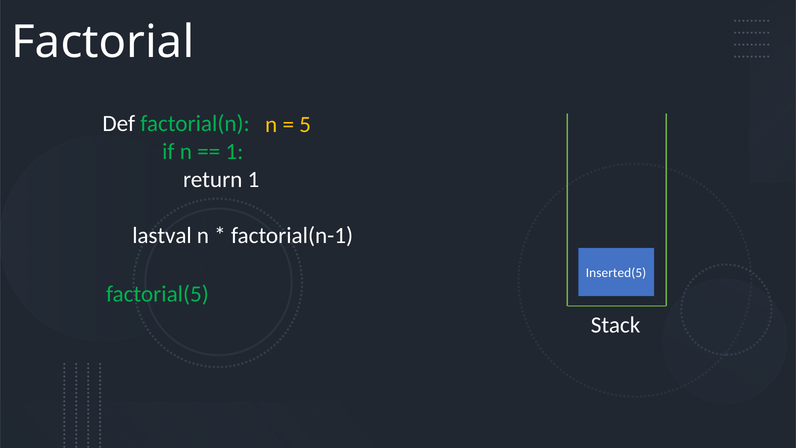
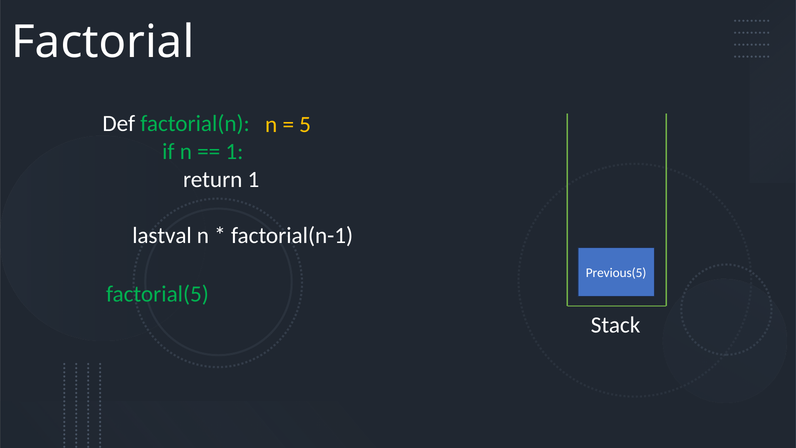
Inserted(5: Inserted(5 -> Previous(5 (616, 273)
